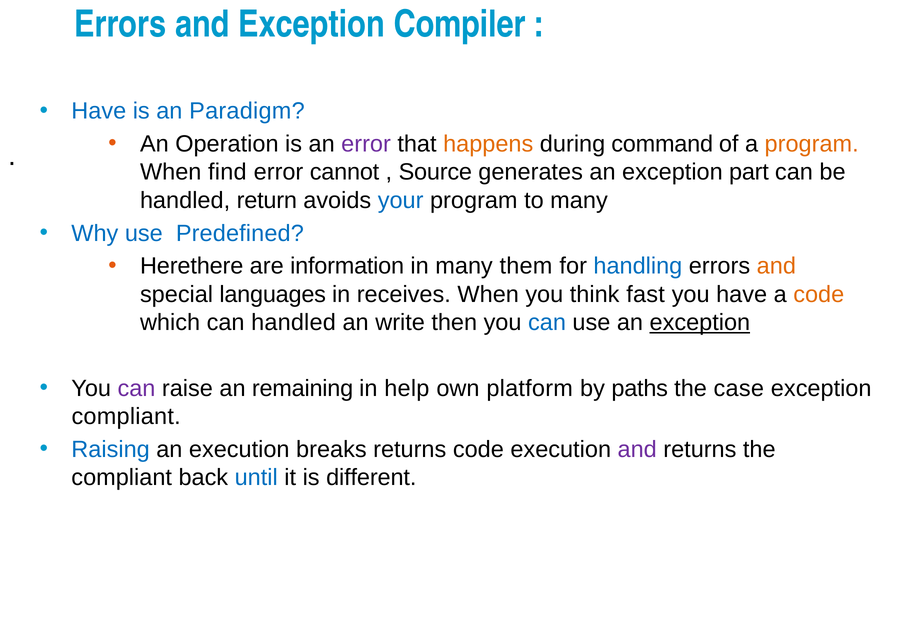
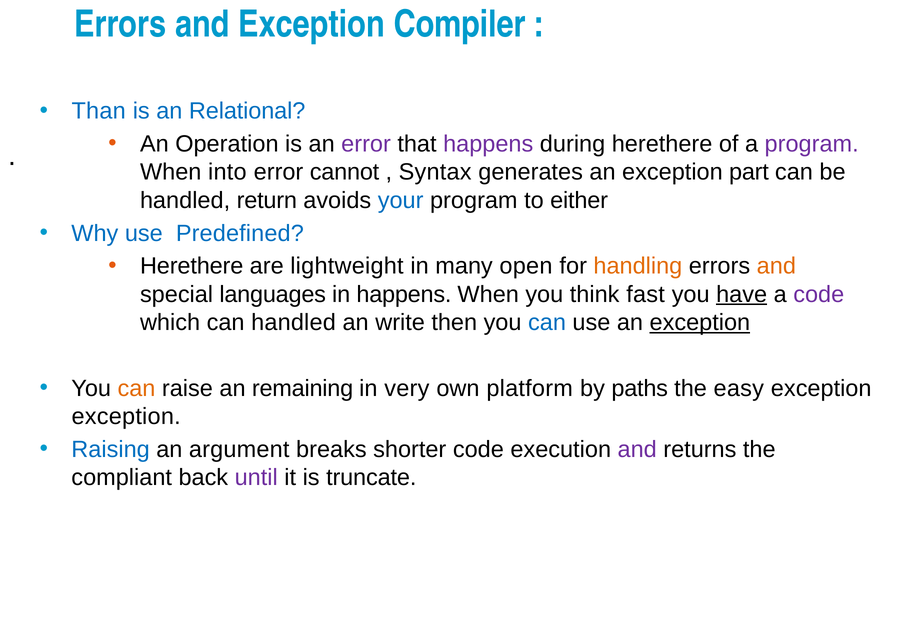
Have: Have -> Than (99, 111)
Paradigm: Paradigm -> Relational (247, 111)
happens colour: orange -> purple (488, 144)
during command: command -> herethere (662, 144)
program colour: orange -> purple (812, 144)
find: find -> into (227, 172)
Source: Source -> Syntax (435, 172)
to many: many -> either (579, 200)
information: information -> lightweight (347, 266)
them: them -> open (526, 266)
handling colour: blue -> orange (638, 266)
in receives: receives -> happens (404, 294)
have underline: none -> present (742, 294)
code colour: orange -> purple (819, 294)
can colour: purple -> orange (137, 388)
help: help -> very (407, 388)
case: case -> easy (739, 388)
compliant: compliant -> exception (126, 417)
an execution: execution -> argument (239, 449)
breaks returns: returns -> shorter (410, 449)
until colour: blue -> purple (256, 478)
different: different -> truncate (371, 478)
